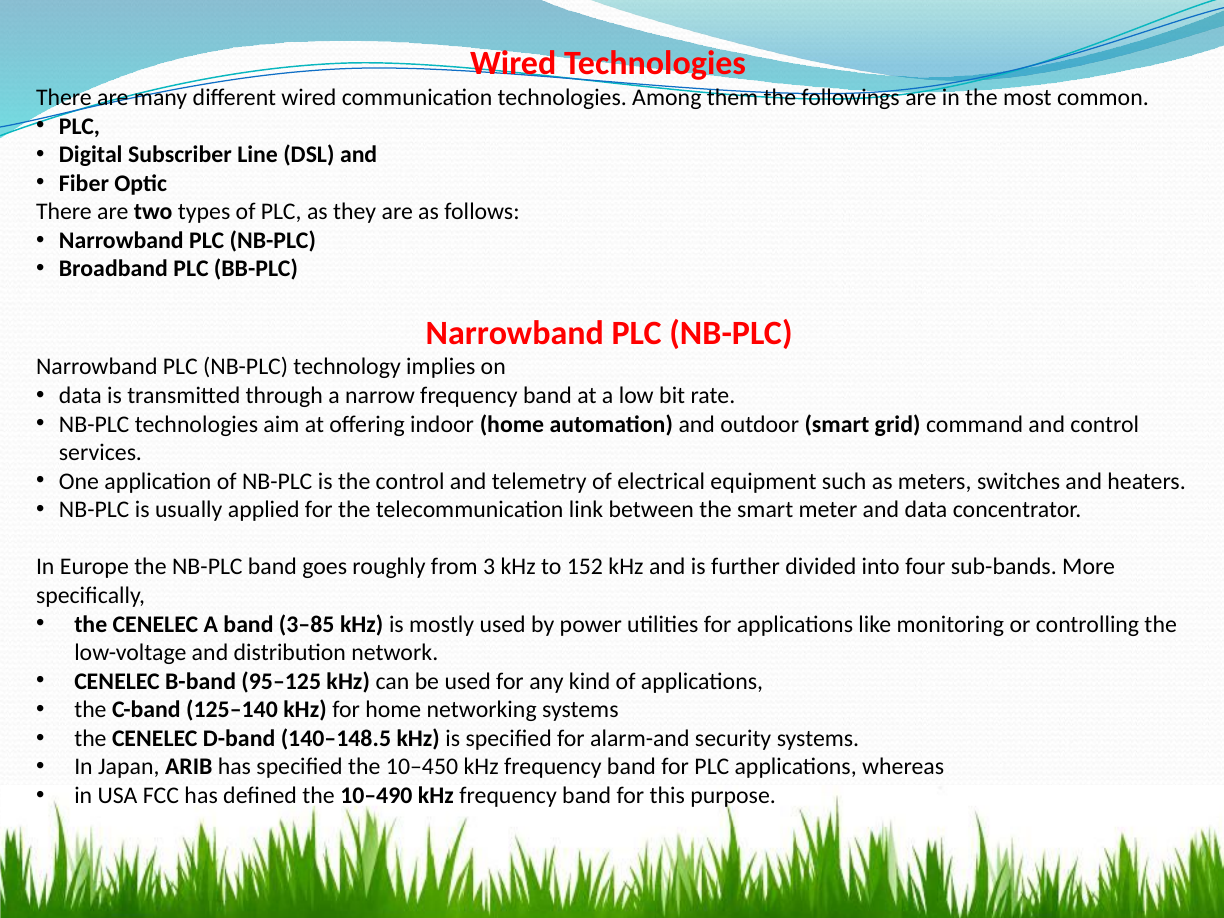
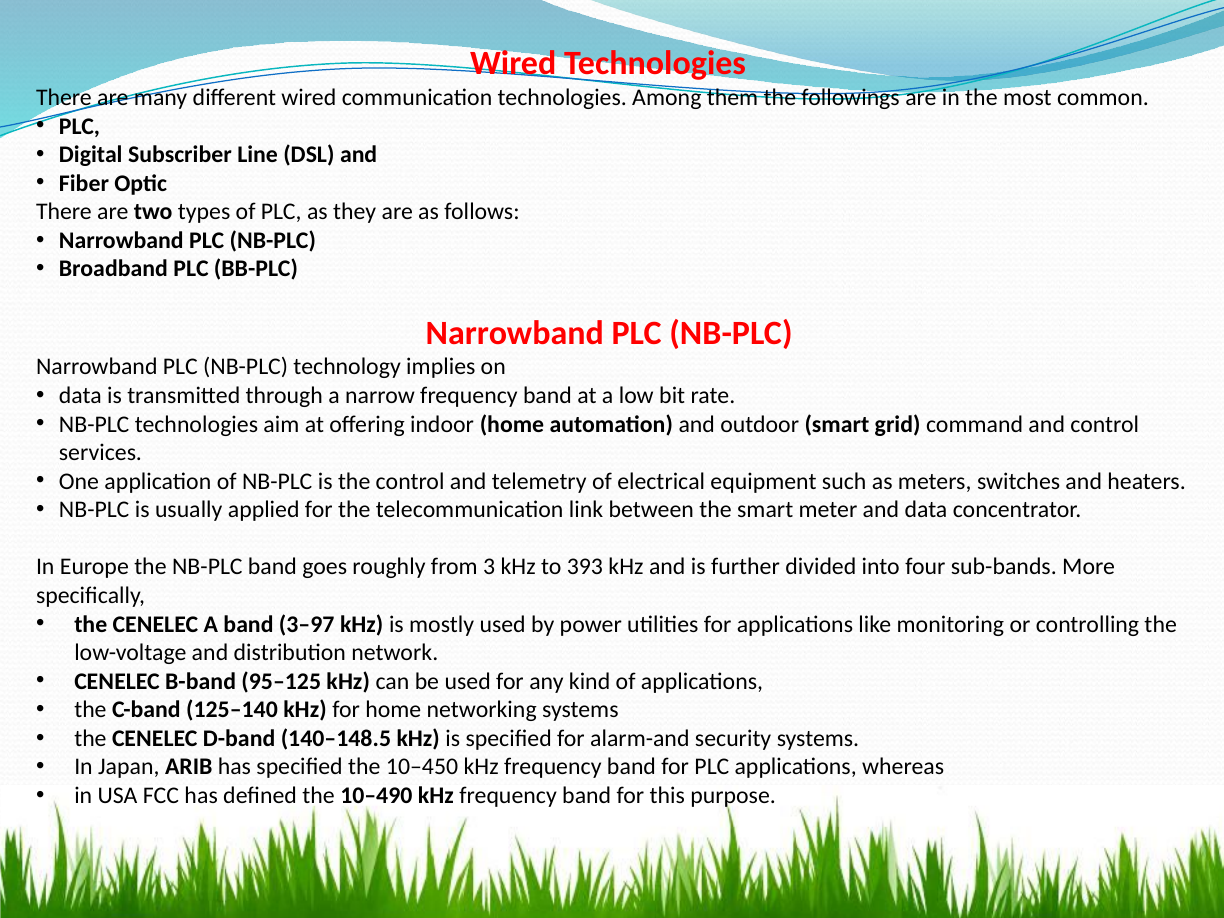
152: 152 -> 393 (585, 567)
3–85: 3–85 -> 3–97 (307, 624)
